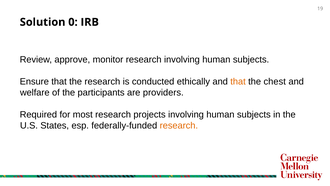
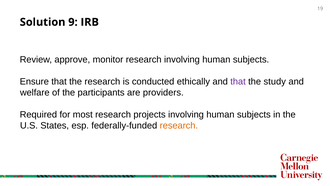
0: 0 -> 9 (73, 22)
that colour: orange -> purple (238, 81)
chest: chest -> study (275, 81)
